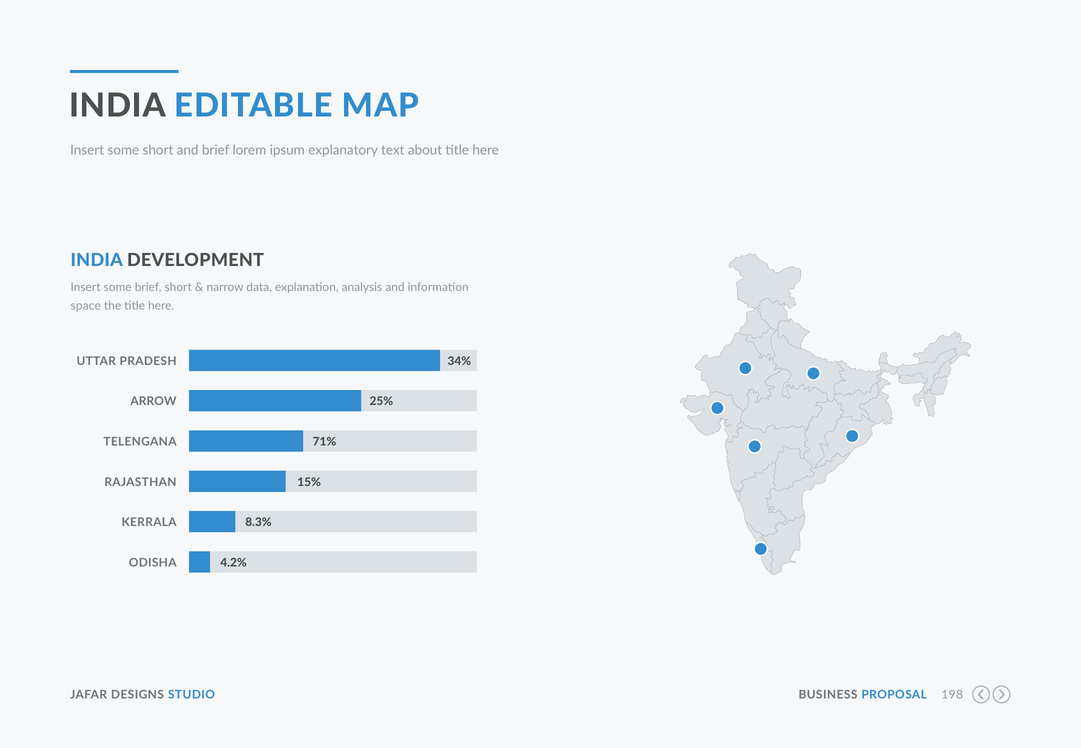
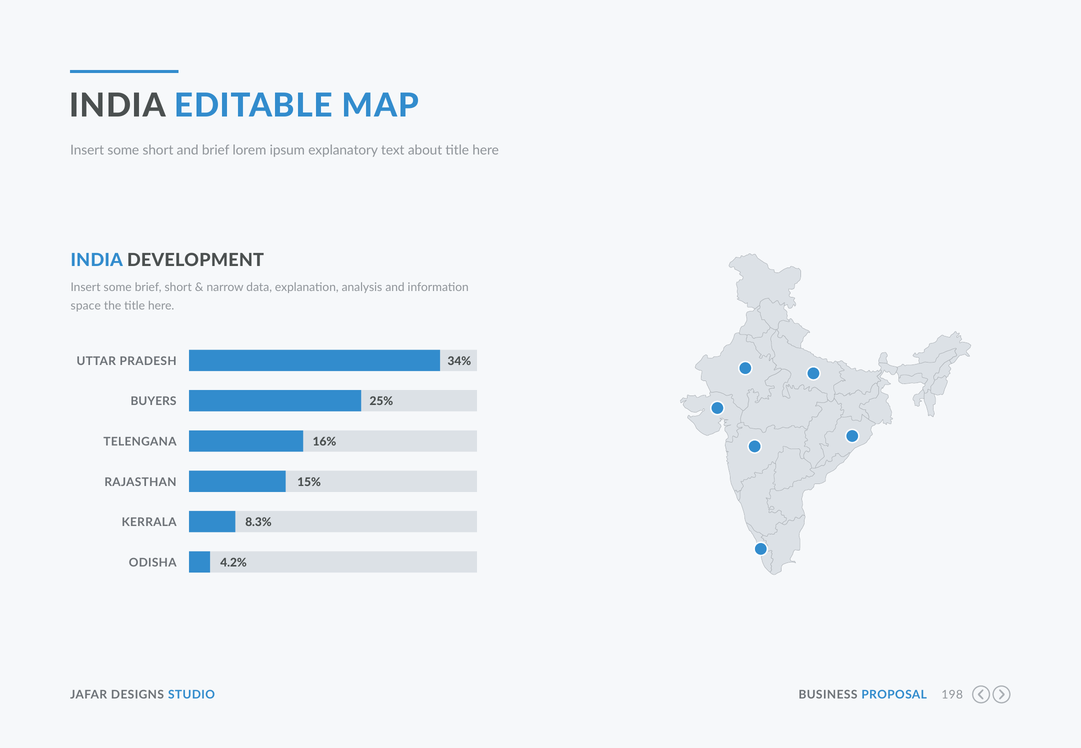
ARROW: ARROW -> BUYERS (154, 402)
71%: 71% -> 16% (325, 442)
